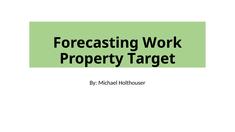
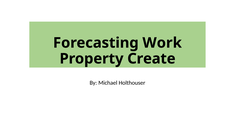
Target: Target -> Create (151, 59)
